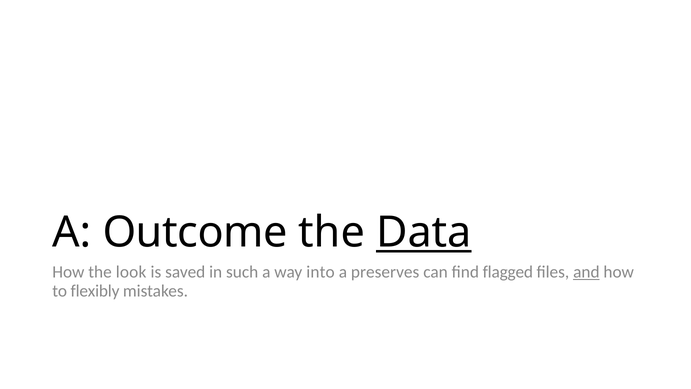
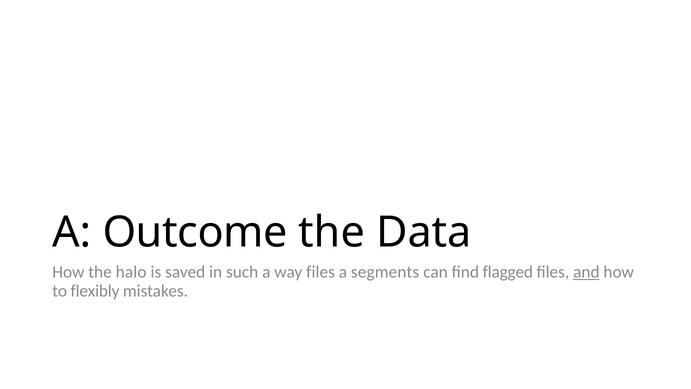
Data underline: present -> none (424, 232)
look: look -> halo (131, 272)
way into: into -> files (321, 272)
preserves: preserves -> segments (385, 272)
